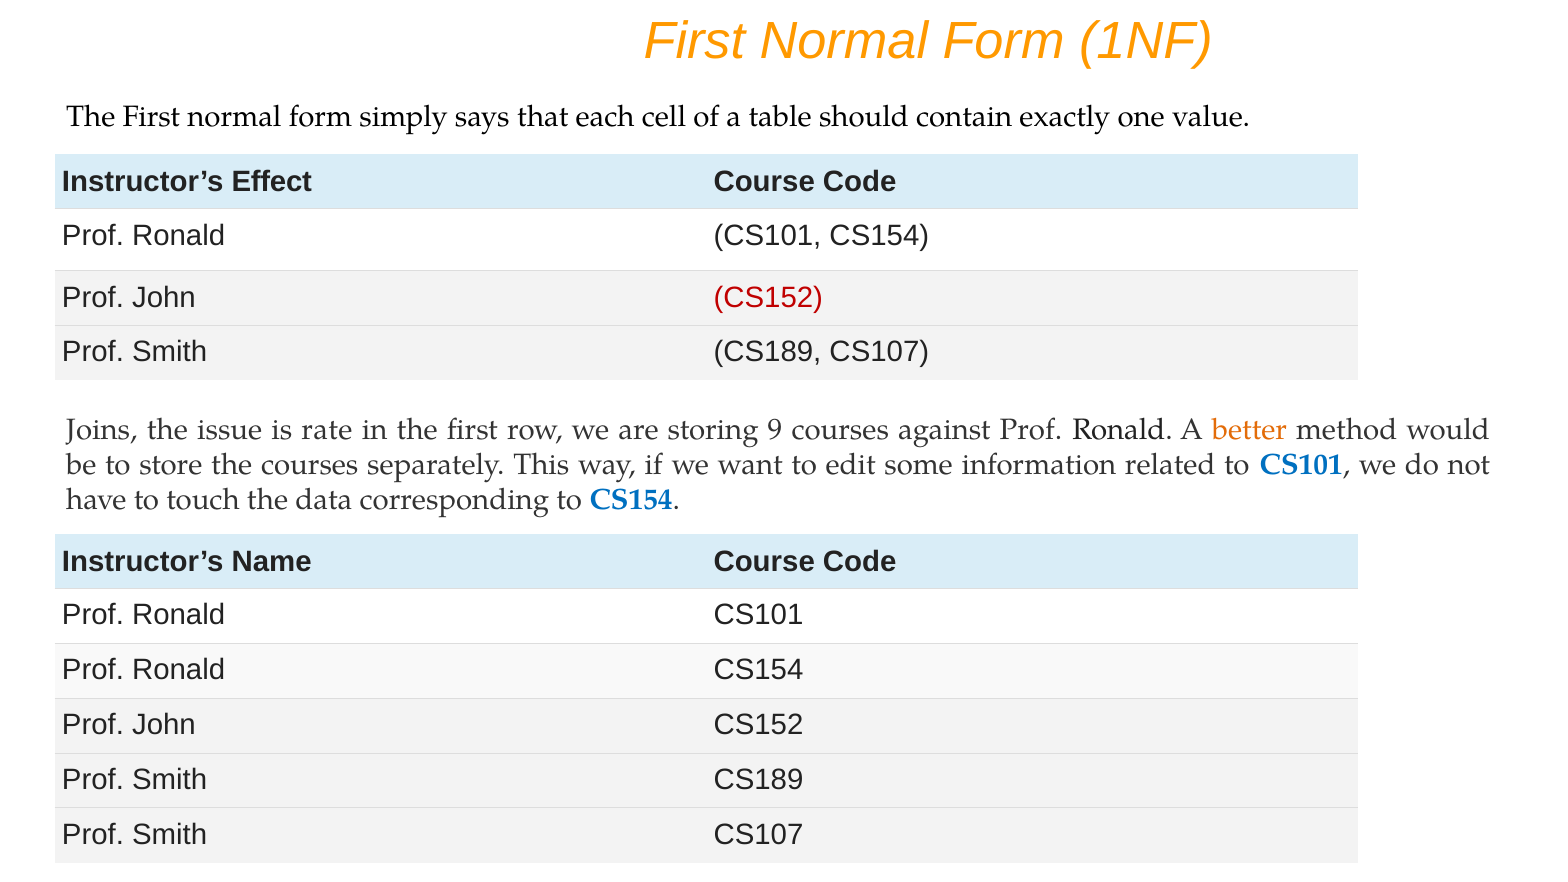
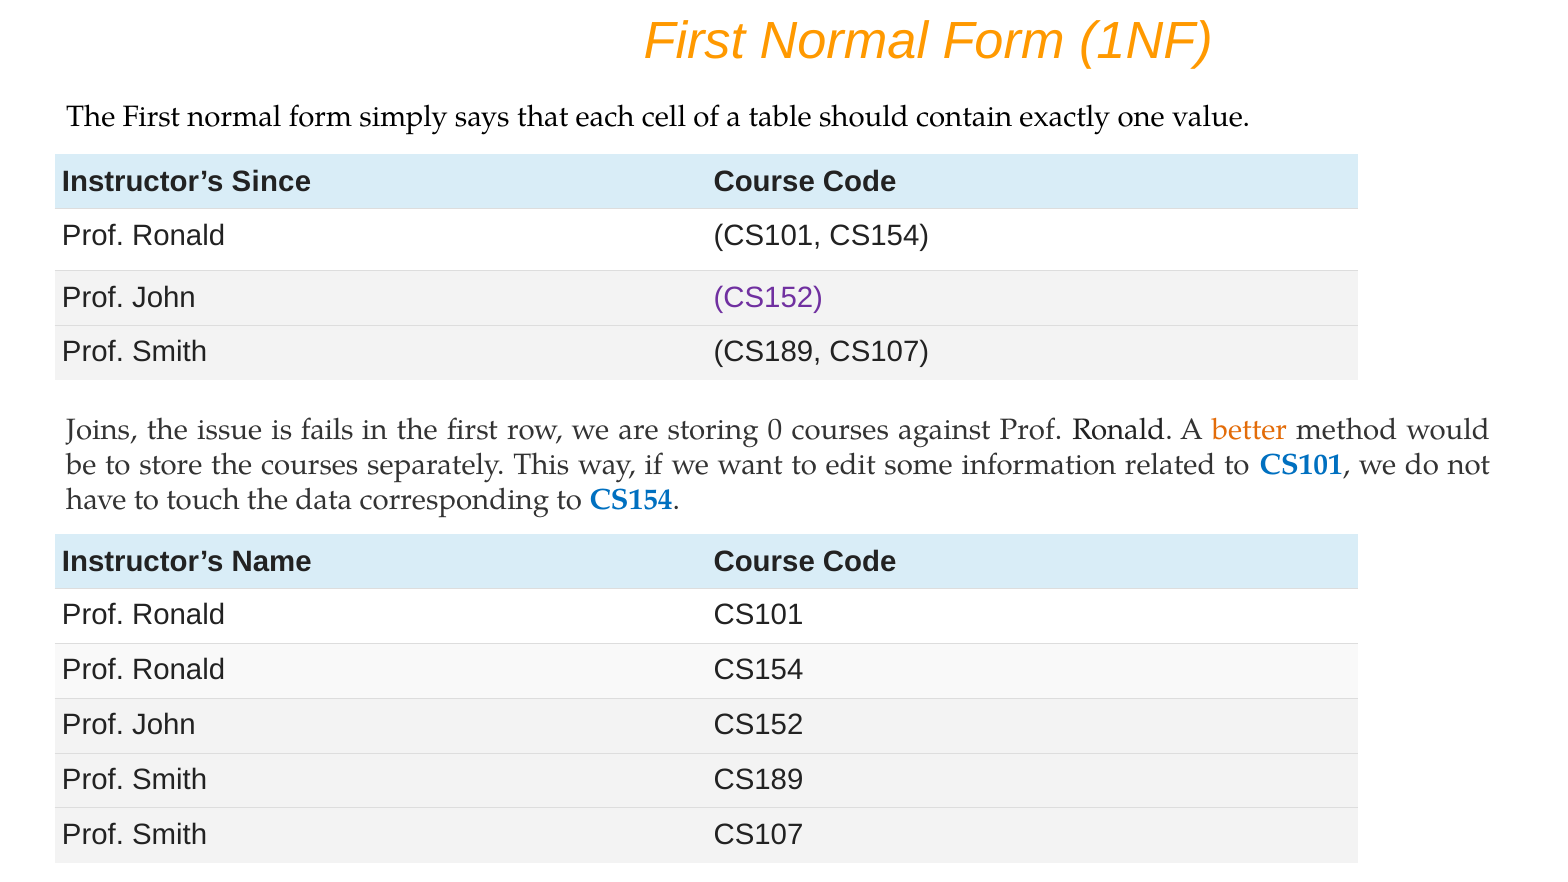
Effect: Effect -> Since (271, 182)
CS152 colour: red -> purple (768, 297)
rate: rate -> fails (327, 429)
9: 9 -> 0 (775, 429)
